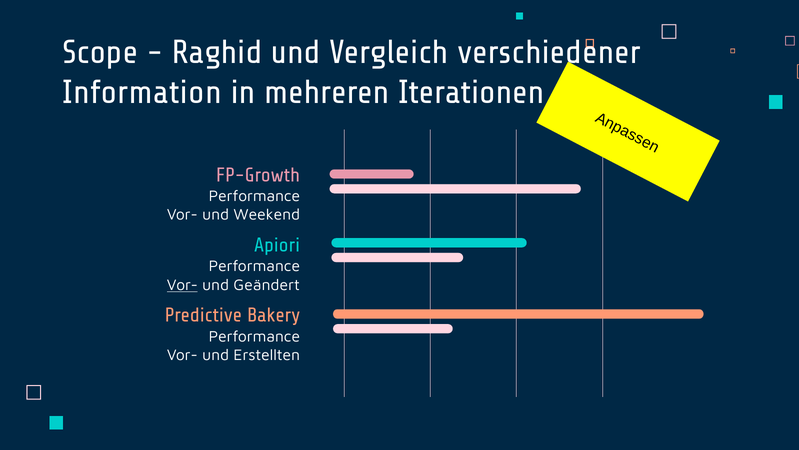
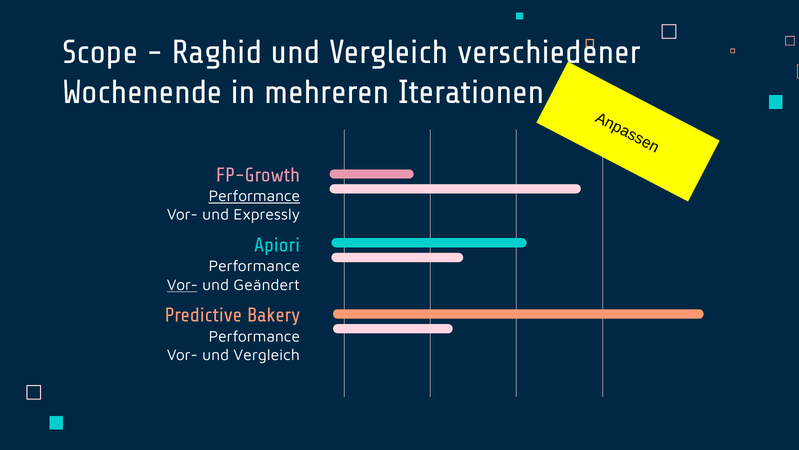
Information: Information -> Wochenende (142, 92)
Performance underline: none -> present (254, 196)
Weekend: Weekend -> Expressly (267, 215)
Vor- und Erstellten: Erstellten -> Vergleich (267, 355)
